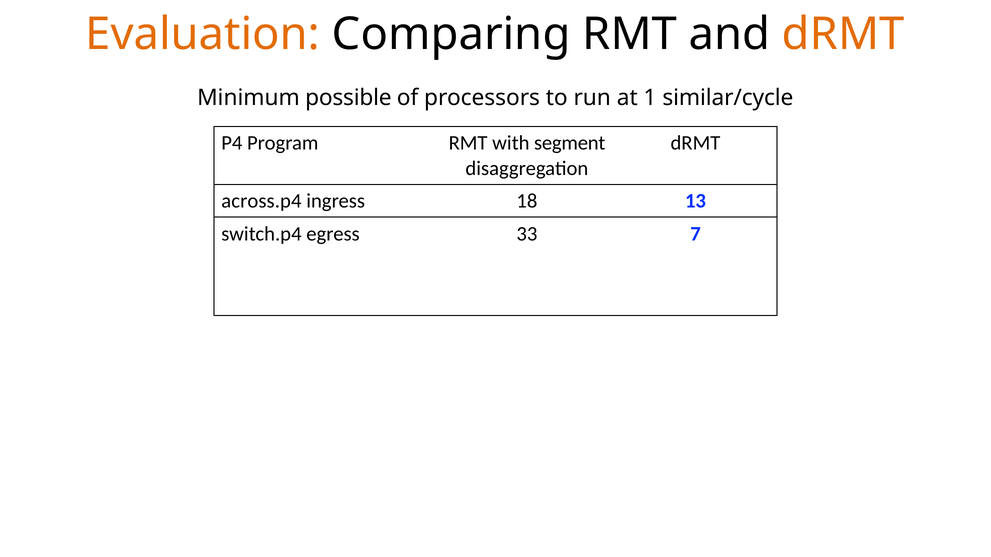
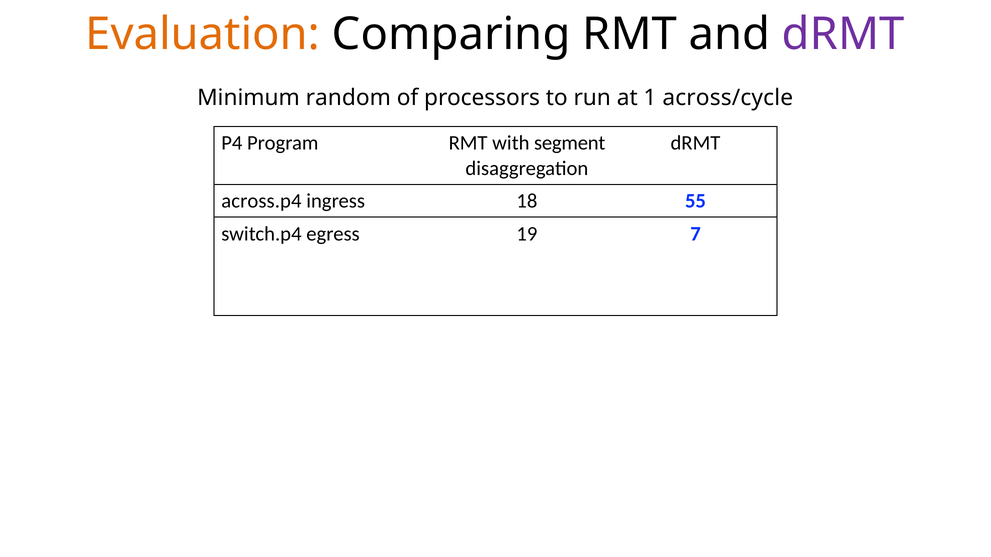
dRMT colour: orange -> purple (843, 34)
possible: possible -> random (348, 98)
similar/cycle: similar/cycle -> across/cycle (728, 98)
13: 13 -> 55 (695, 201)
33: 33 -> 19 (527, 234)
